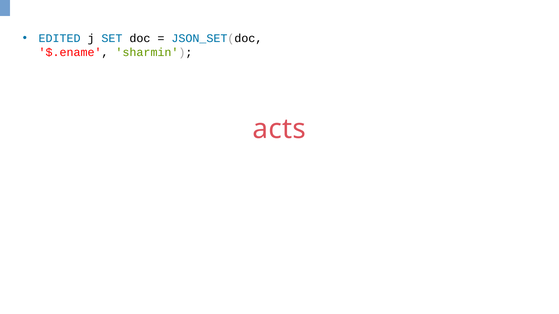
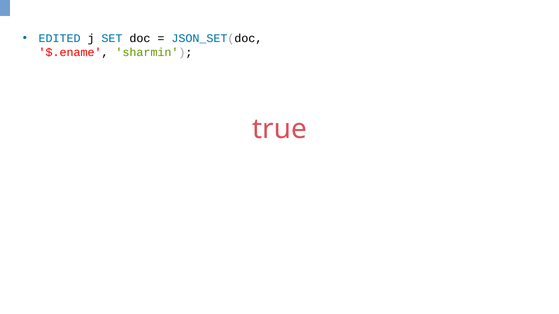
acts: acts -> true (279, 129)
